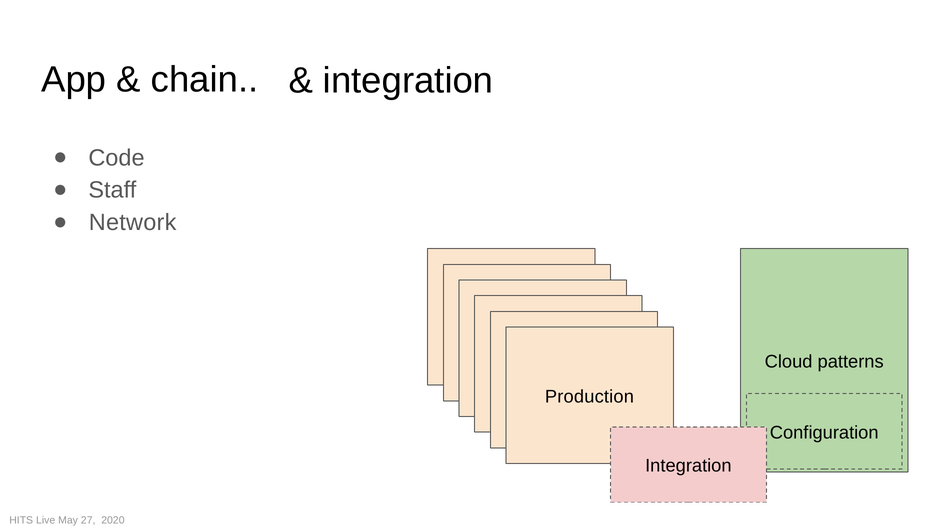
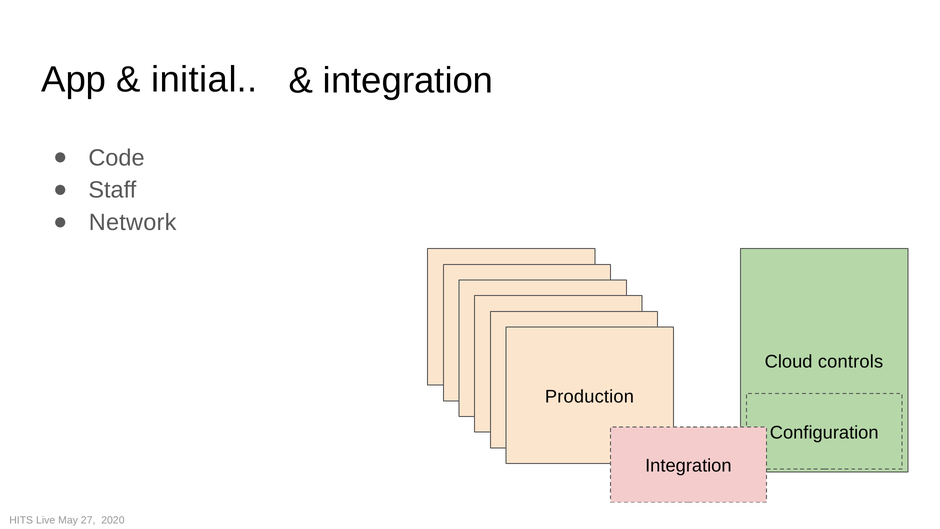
chain: chain -> initial (204, 80)
patterns: patterns -> controls (851, 361)
